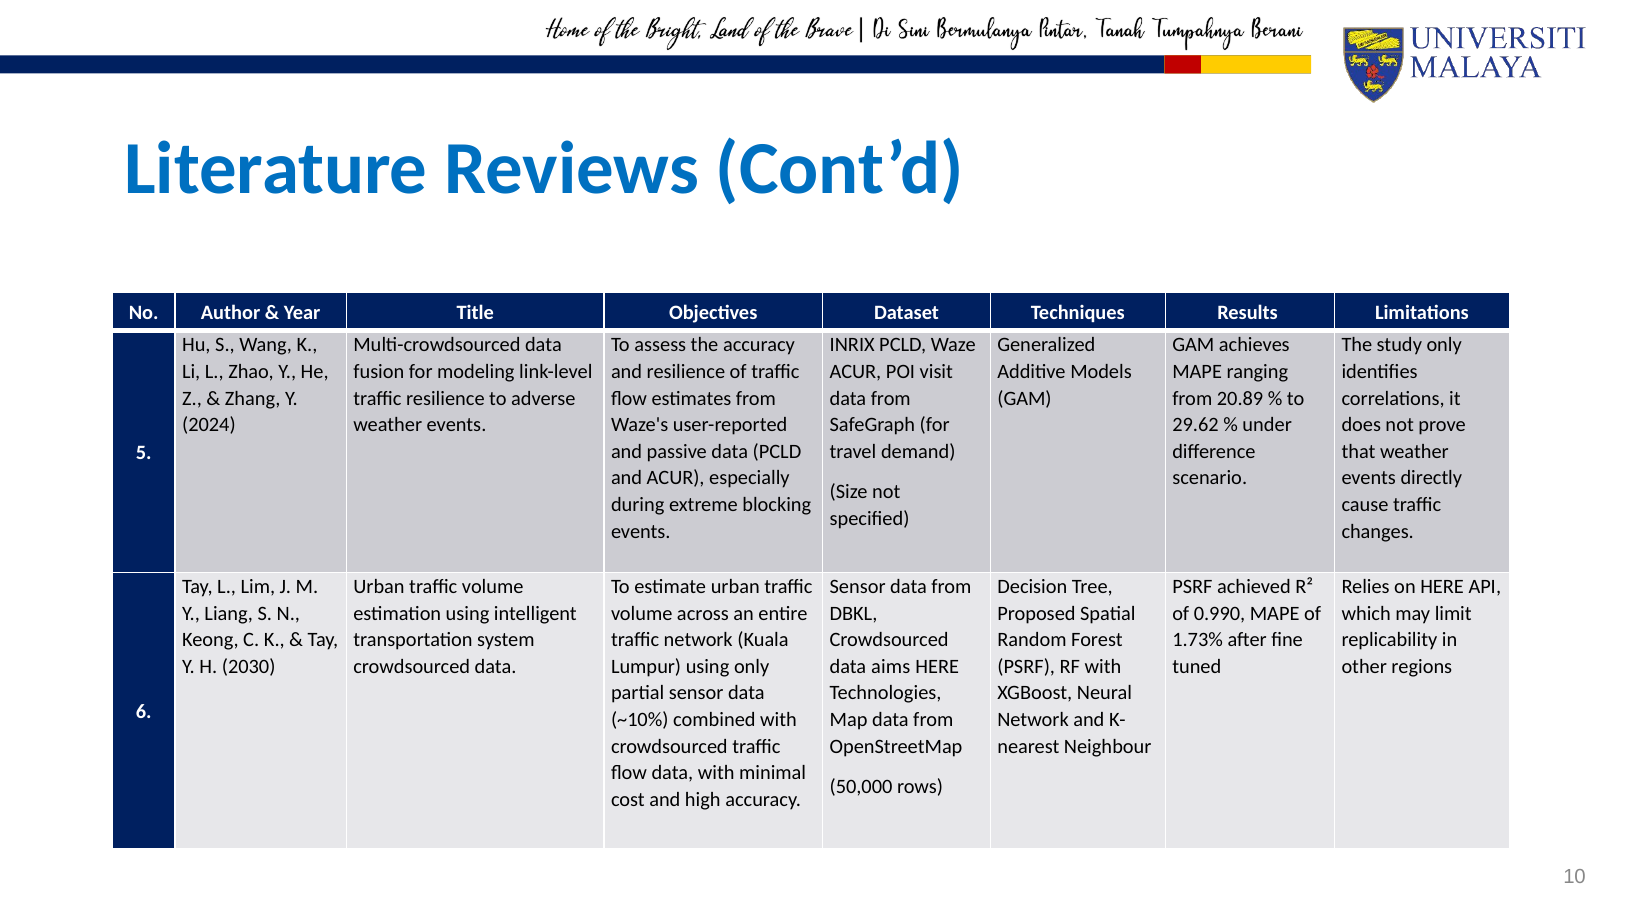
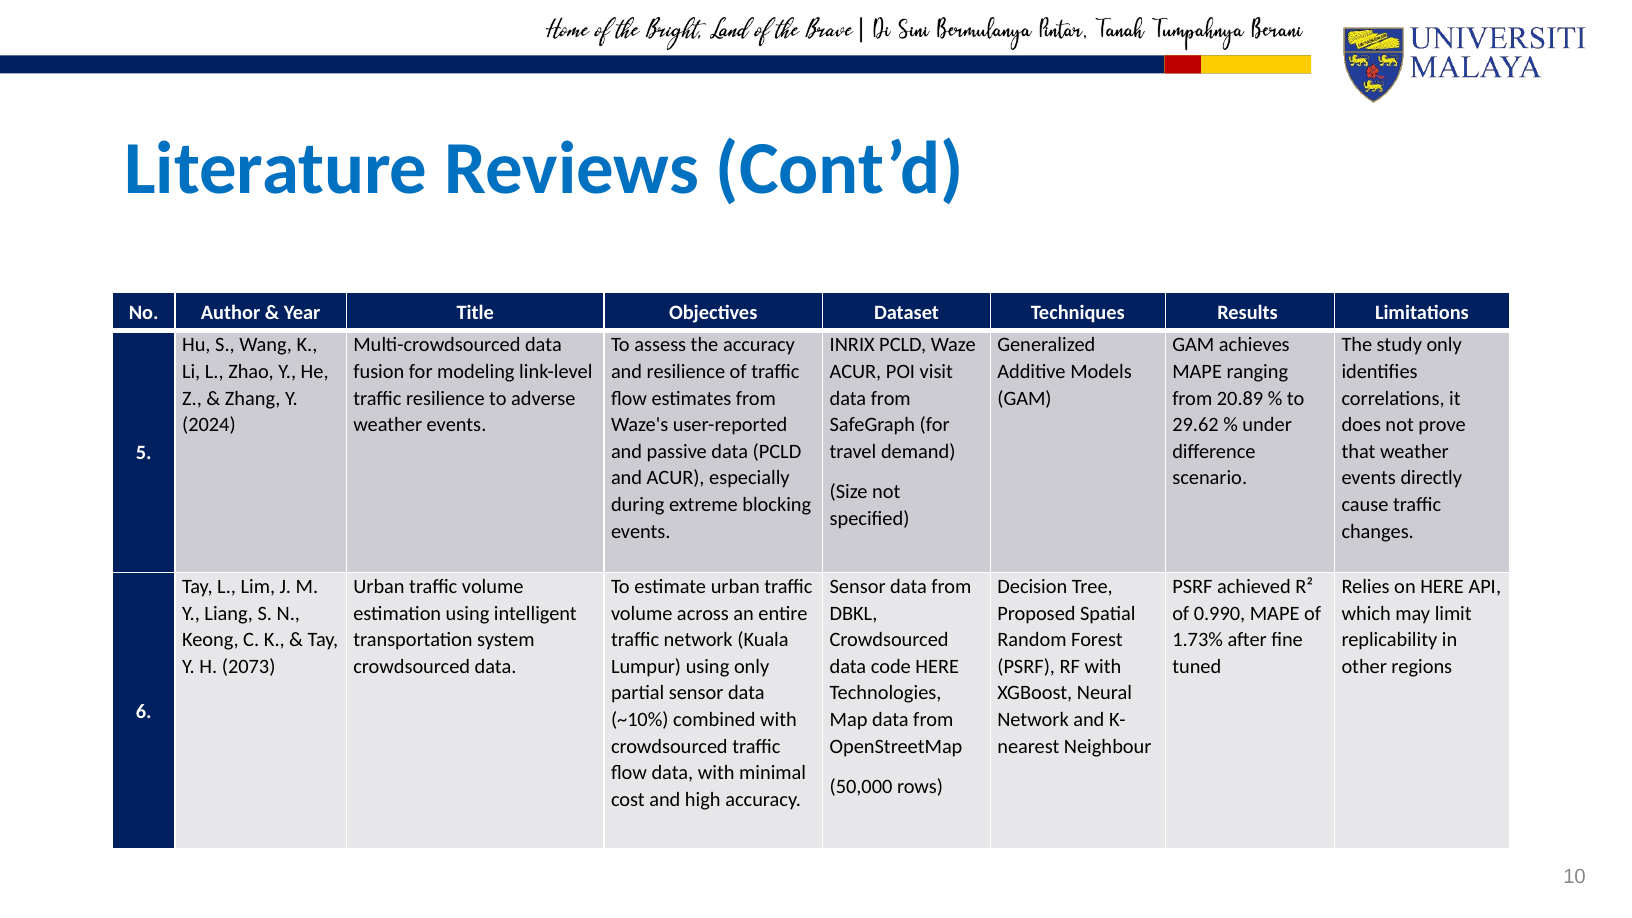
2030: 2030 -> 2073 (249, 667)
aims: aims -> code (891, 667)
